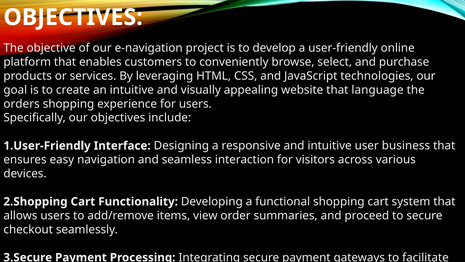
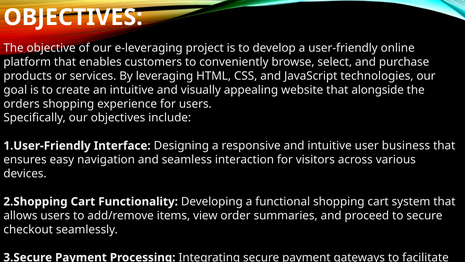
e-navigation: e-navigation -> e-leveraging (149, 48)
language: language -> alongside (378, 90)
